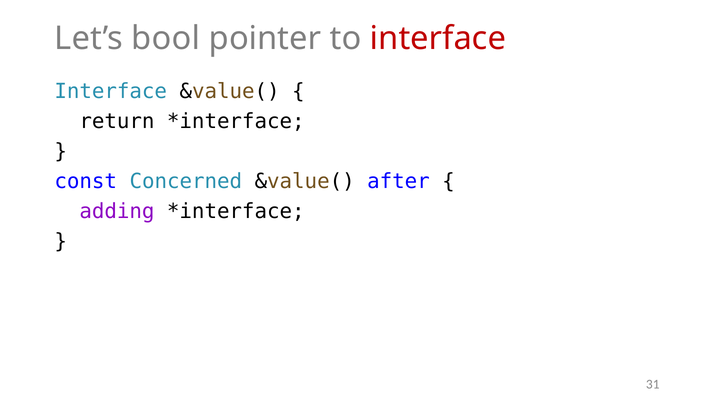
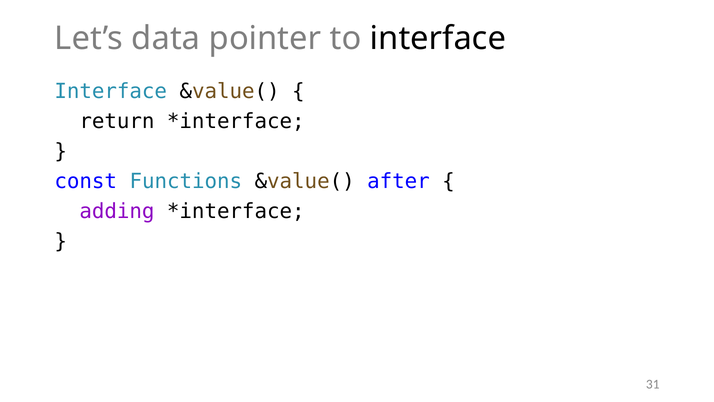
bool: bool -> data (166, 39)
interface colour: red -> black (438, 39)
Concerned: Concerned -> Functions (186, 181)
